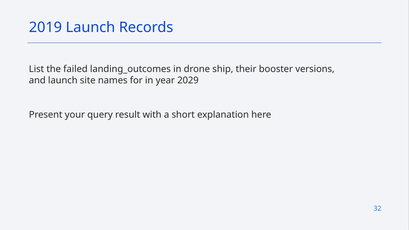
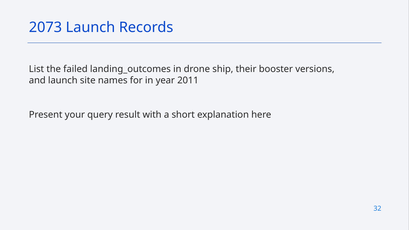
2019: 2019 -> 2073 (45, 27)
2029: 2029 -> 2011 (188, 80)
